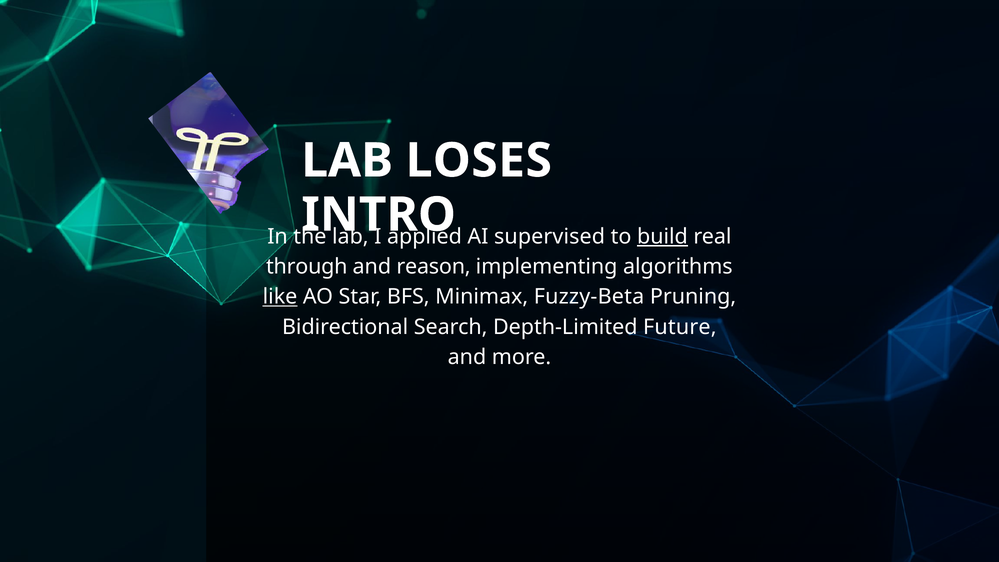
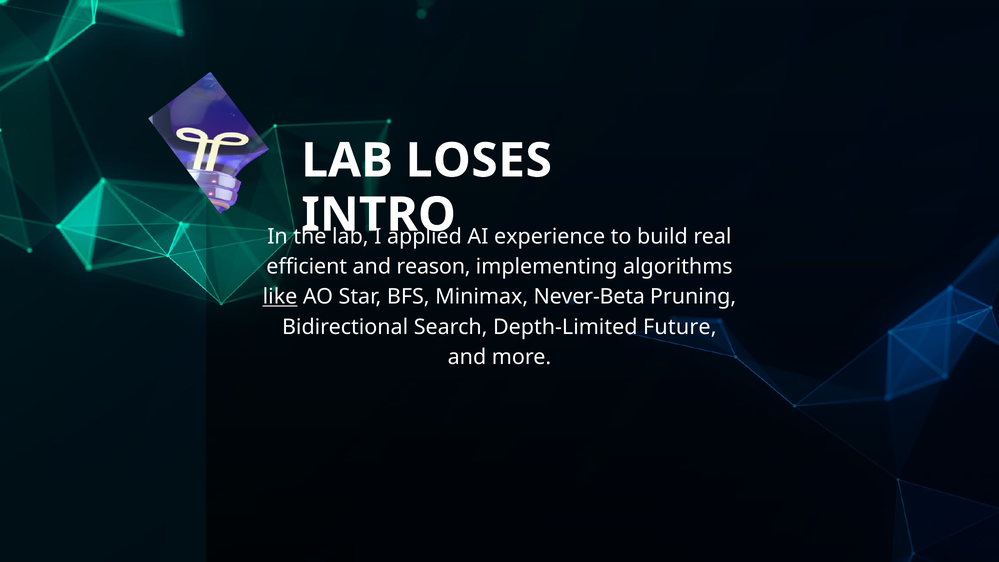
supervised: supervised -> experience (550, 237)
build underline: present -> none (662, 237)
through: through -> efficient (307, 267)
Fuzzy-Beta: Fuzzy-Beta -> Never-Beta (589, 297)
